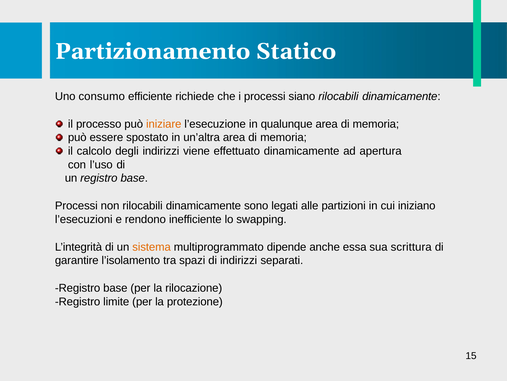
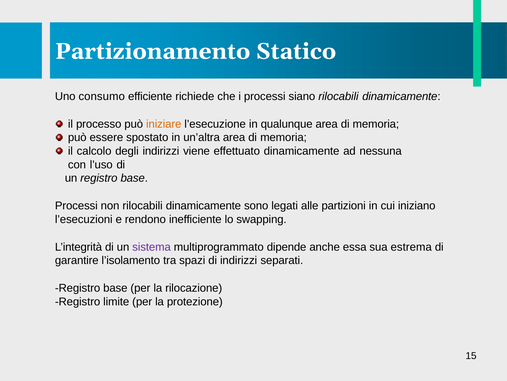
apertura: apertura -> nessuna (381, 151)
sistema colour: orange -> purple (152, 247)
scrittura: scrittura -> estrema (411, 247)
